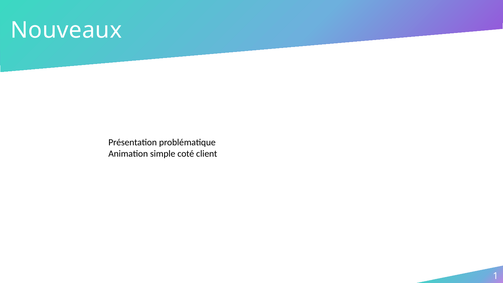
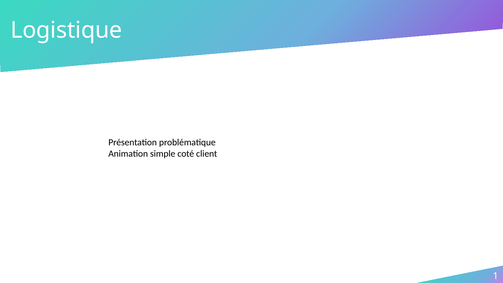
Nouveaux: Nouveaux -> Logistique (66, 30)
